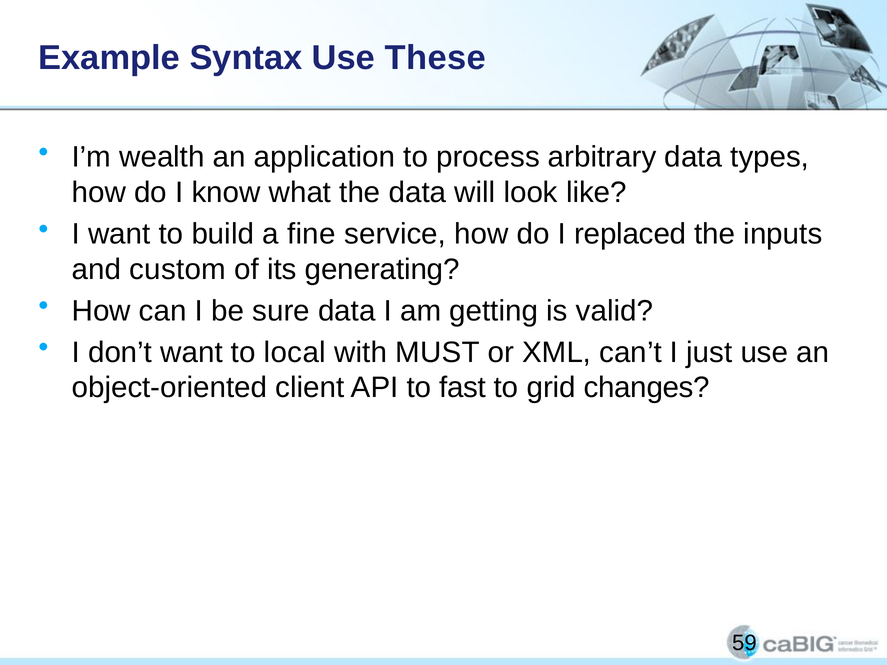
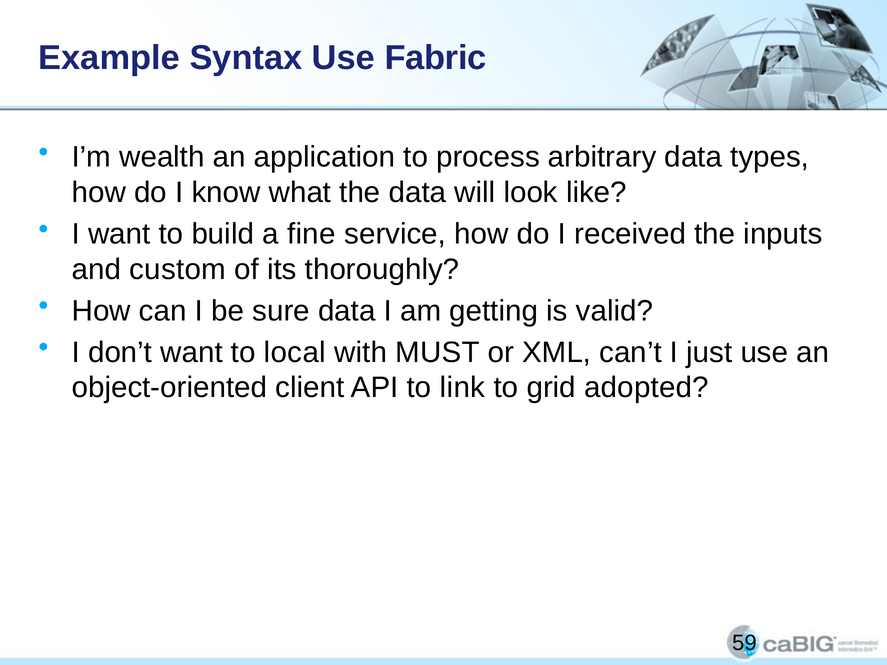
These: These -> Fabric (436, 58)
replaced: replaced -> received (630, 234)
generating: generating -> thoroughly (382, 270)
fast: fast -> link (462, 388)
changes: changes -> adopted (646, 388)
